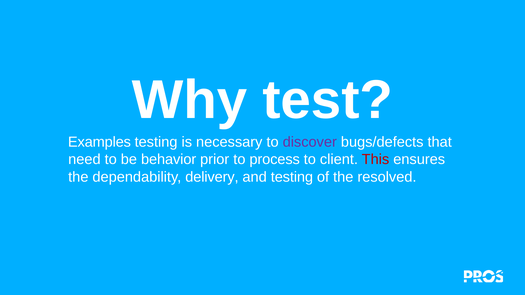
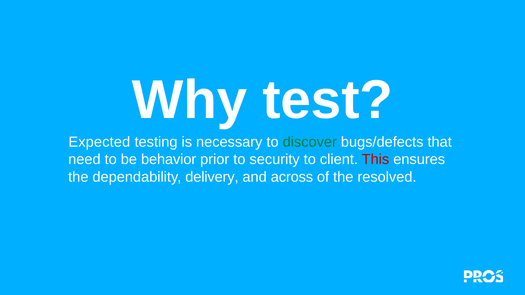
Examples: Examples -> Expected (99, 142)
discover colour: purple -> green (310, 142)
process: process -> security (275, 160)
and testing: testing -> across (292, 177)
